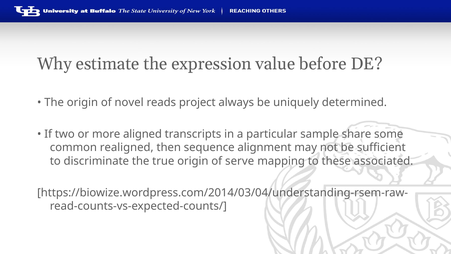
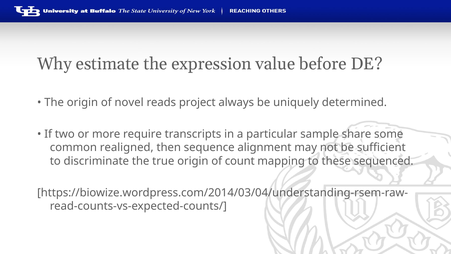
aligned: aligned -> require (142, 134)
serve: serve -> count (240, 161)
associated: associated -> sequenced (384, 161)
